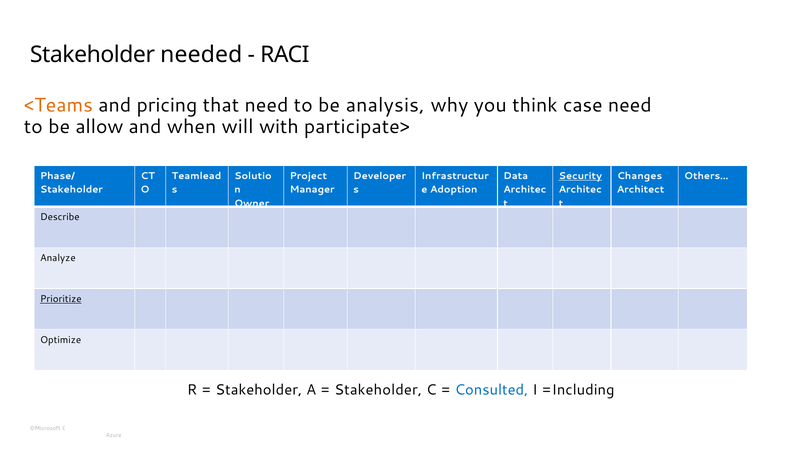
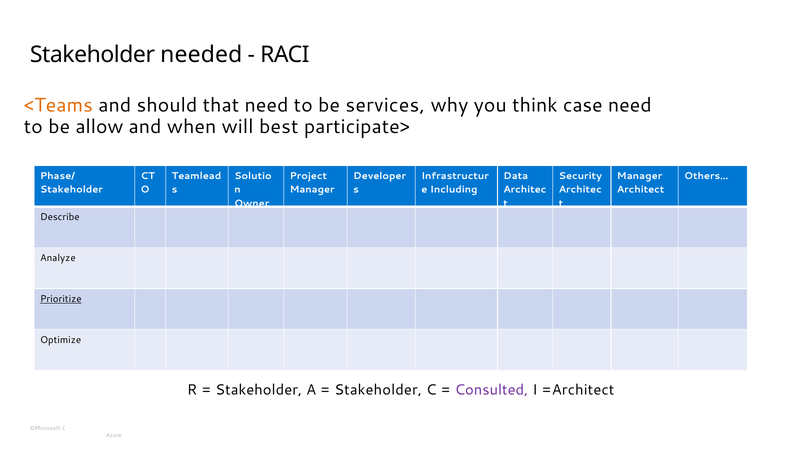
pricing: pricing -> should (167, 105)
analysis: analysis -> services (385, 105)
with: with -> best (279, 127)
Security underline: present -> none (580, 176)
Changes: Changes -> Manager (640, 176)
Adoption: Adoption -> Including (454, 190)
Consulted colour: blue -> purple (491, 390)
=Including: =Including -> =Architect (578, 390)
